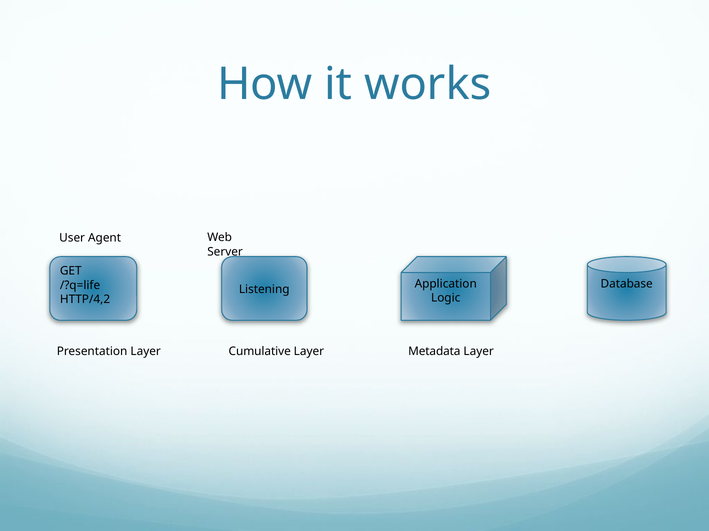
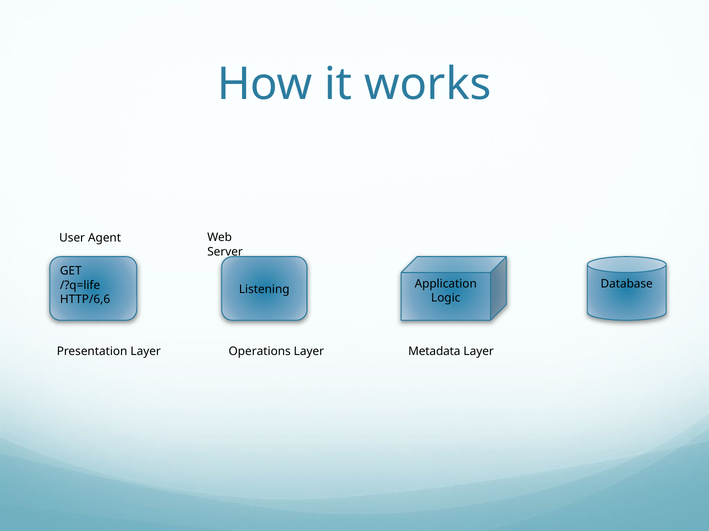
HTTP/4,2: HTTP/4,2 -> HTTP/6,6 (85, 300)
Cumulative: Cumulative -> Operations (260, 352)
